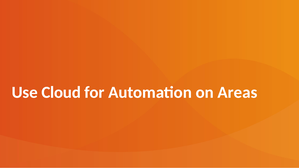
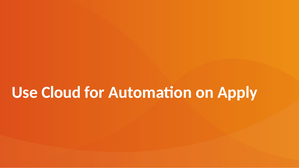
Areas: Areas -> Apply (237, 93)
